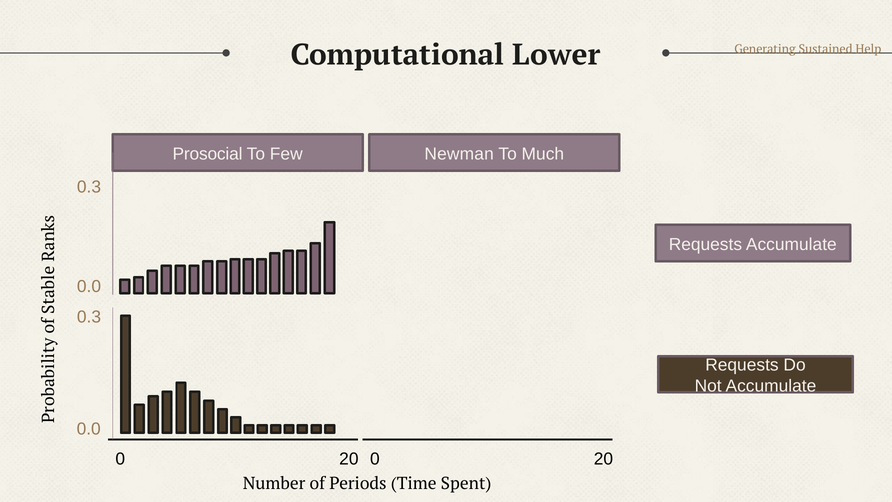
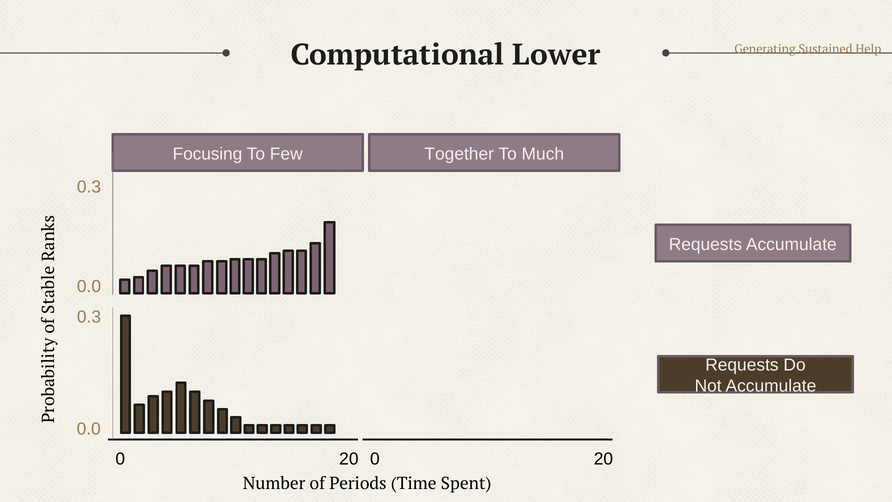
Prosocial: Prosocial -> Focusing (207, 154)
Newman: Newman -> Together (459, 154)
